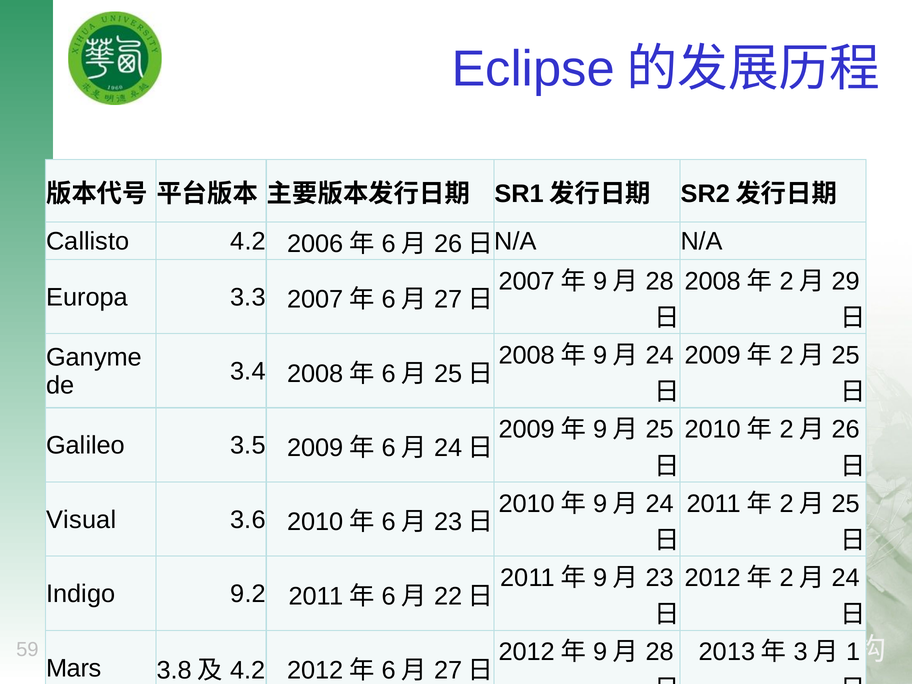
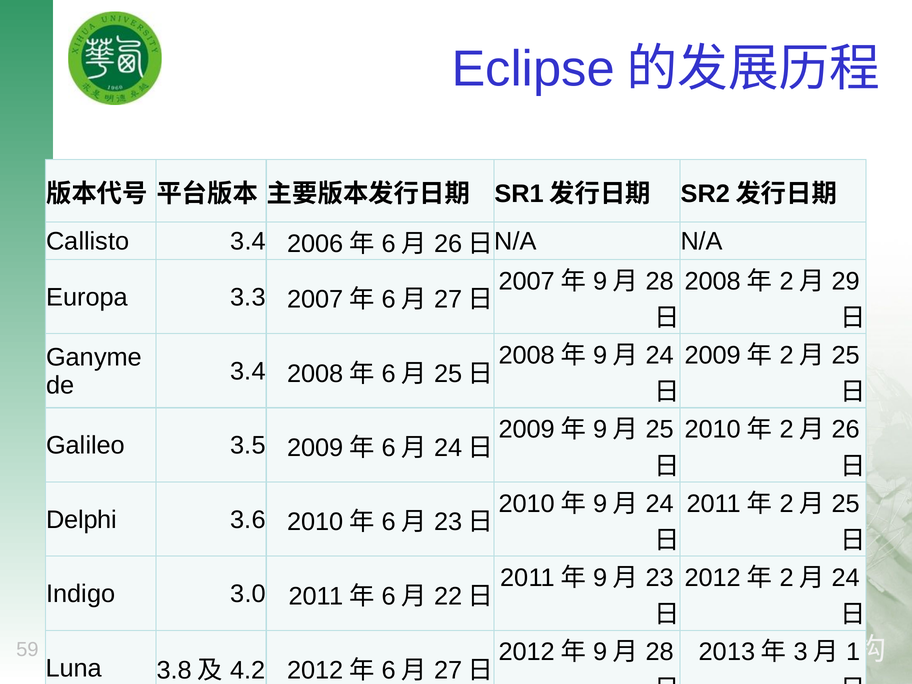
Callisto 4.2: 4.2 -> 3.4 (248, 241)
Visual: Visual -> Delphi (82, 520)
9.2: 9.2 -> 3.0 (248, 594)
Mars: Mars -> Luna (74, 668)
